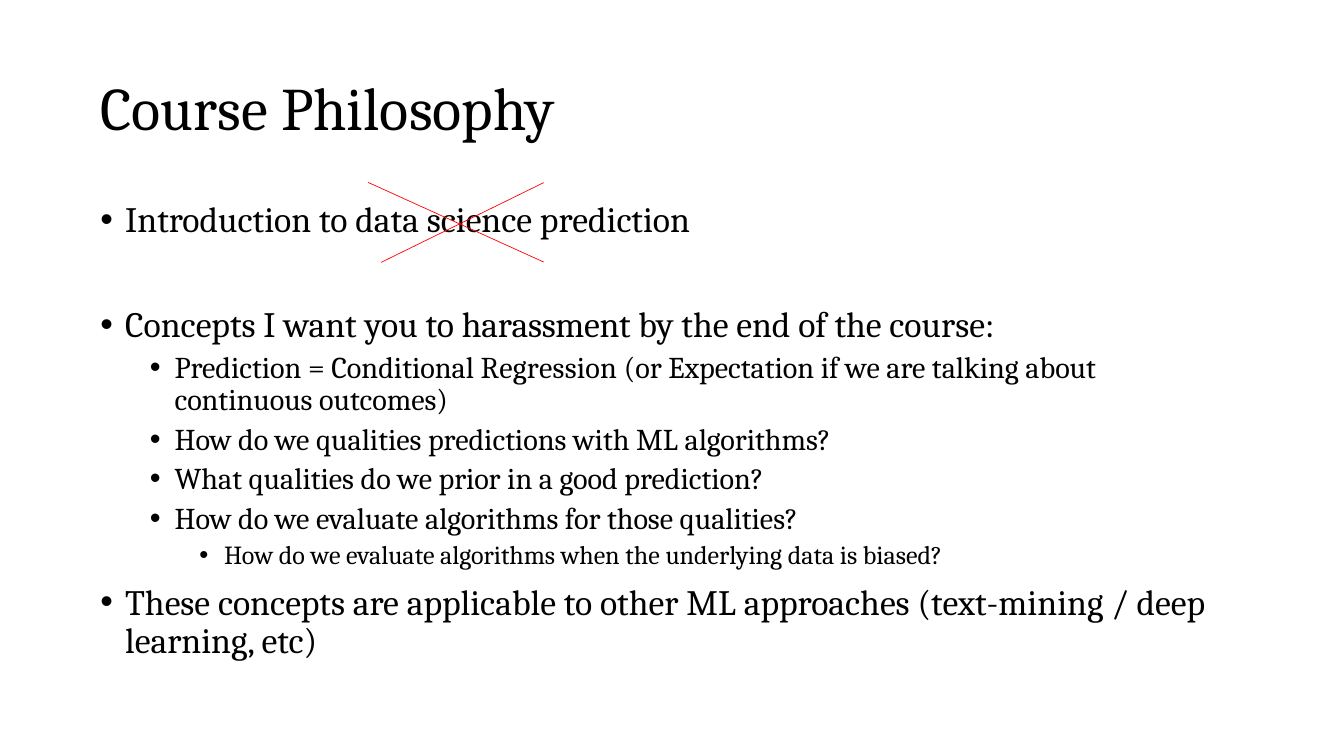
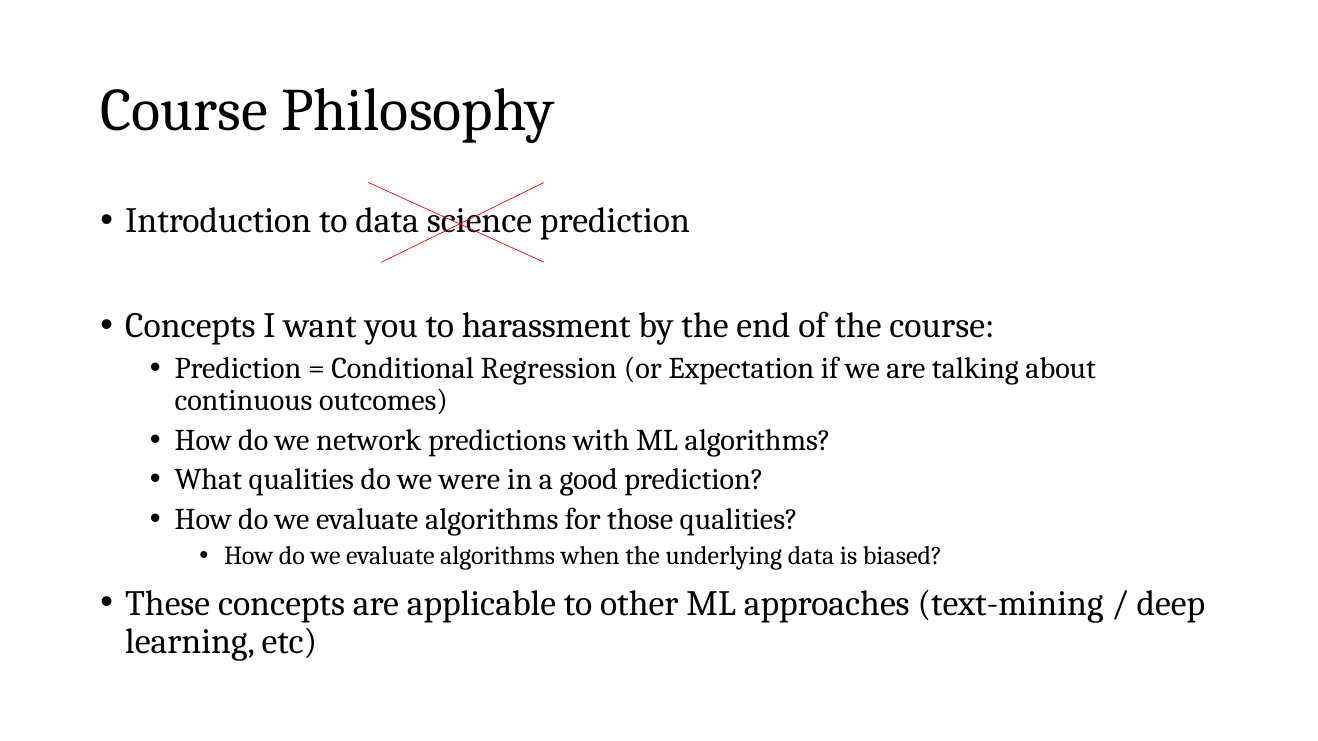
we qualities: qualities -> network (369, 440)
prior: prior -> were (469, 480)
